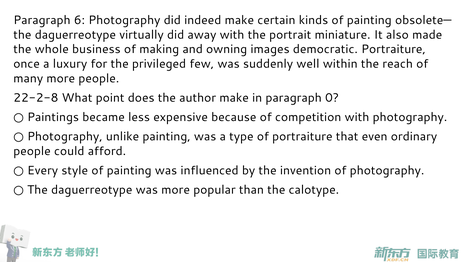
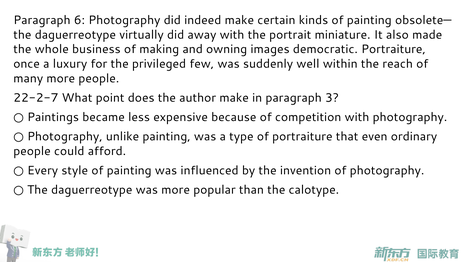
22-2-8: 22-2-8 -> 22-2-7 (36, 98)
0: 0 -> 3 (332, 98)
